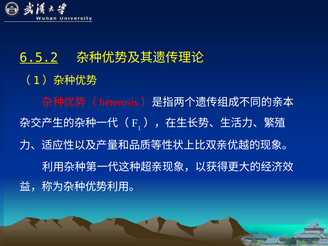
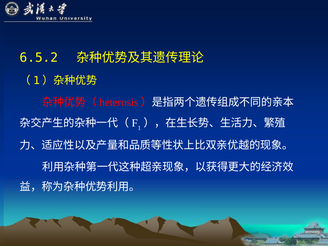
6.5.2 underline: present -> none (39, 58)
